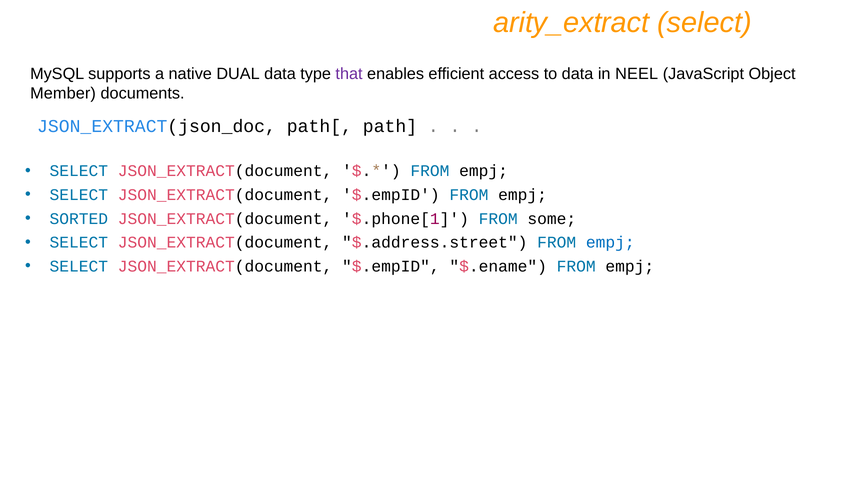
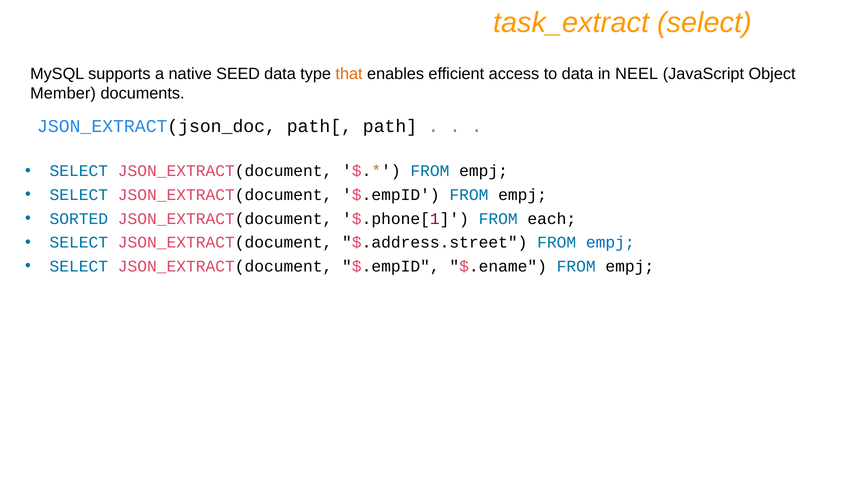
arity_extract: arity_extract -> task_extract (571, 23)
DUAL: DUAL -> SEED (238, 74)
that colour: purple -> orange (349, 74)
some: some -> each (552, 219)
